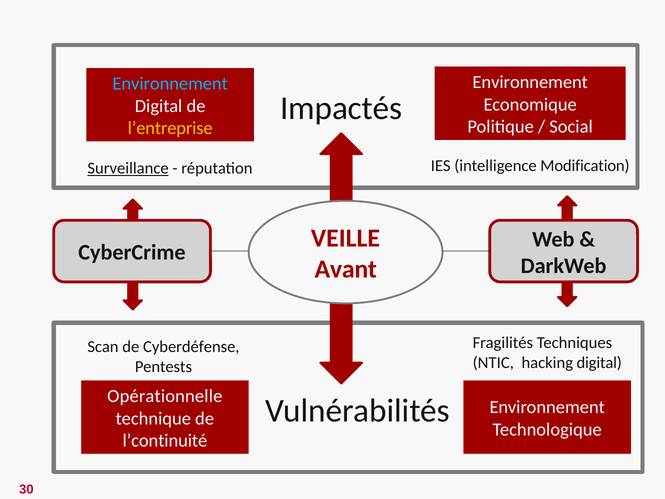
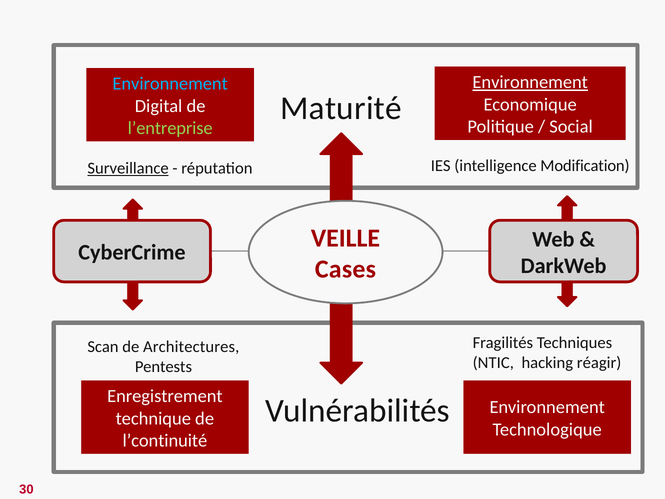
Environnement underline: none -> present (530, 82)
Impactés: Impactés -> Maturité (341, 108)
l’entreprise colour: yellow -> light green (170, 128)
Avant: Avant -> Cases (345, 269)
Cyberdéfense: Cyberdéfense -> Architectures (191, 346)
hacking digital: digital -> réagir (599, 362)
Opérationnelle: Opérationnelle -> Enregistrement (165, 396)
